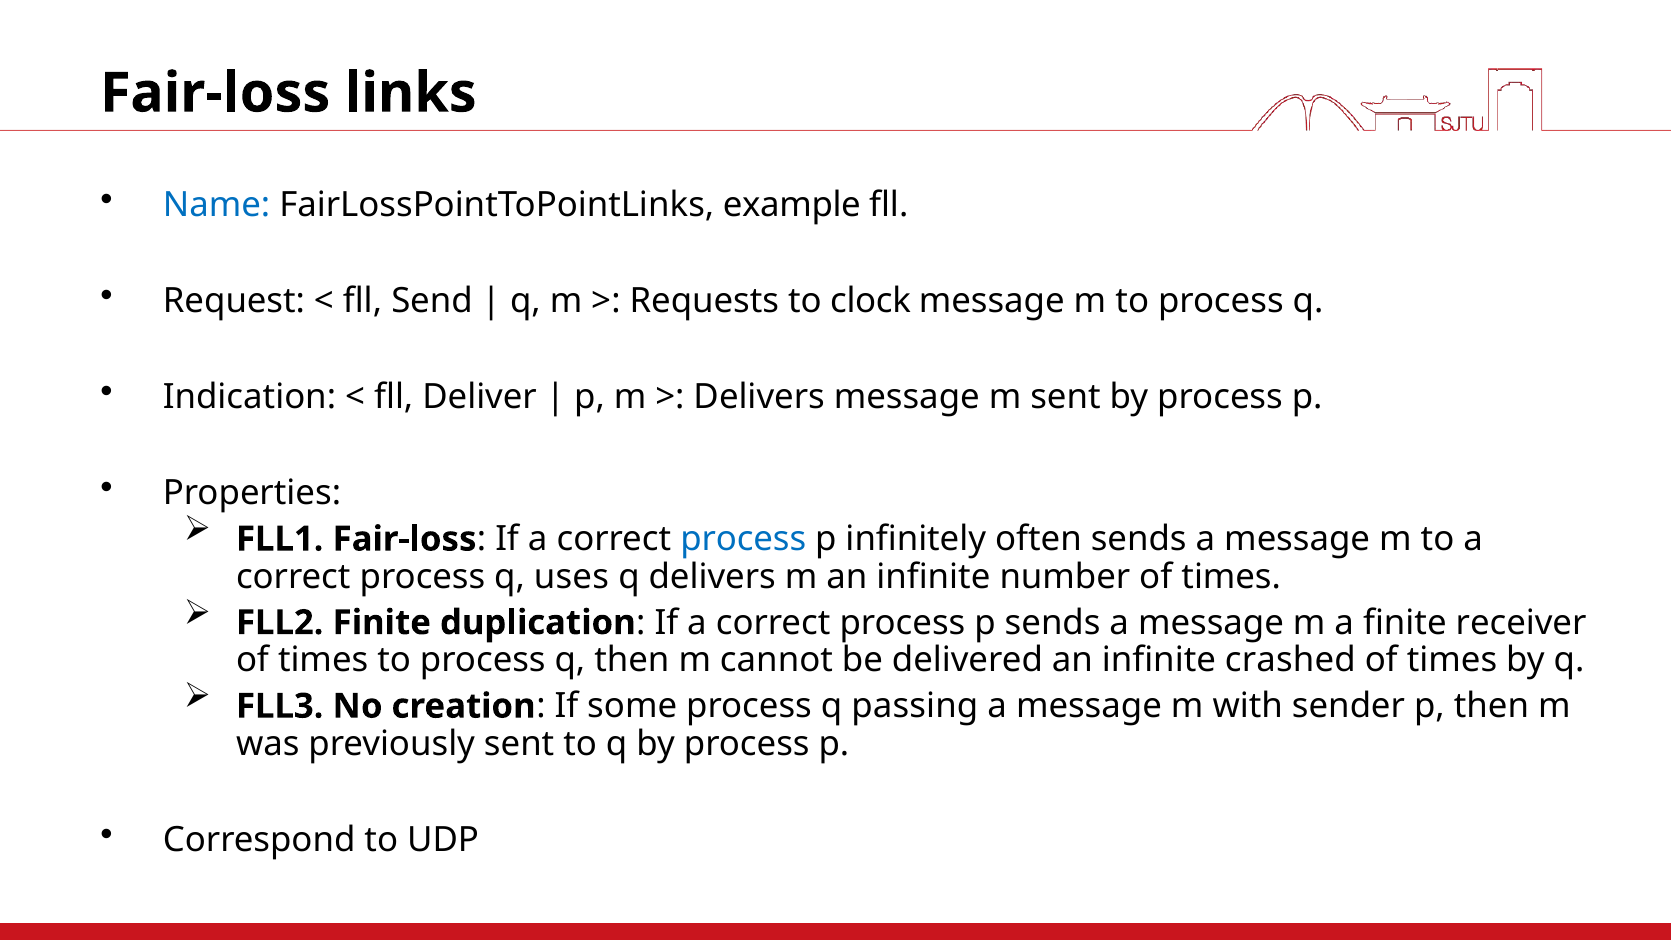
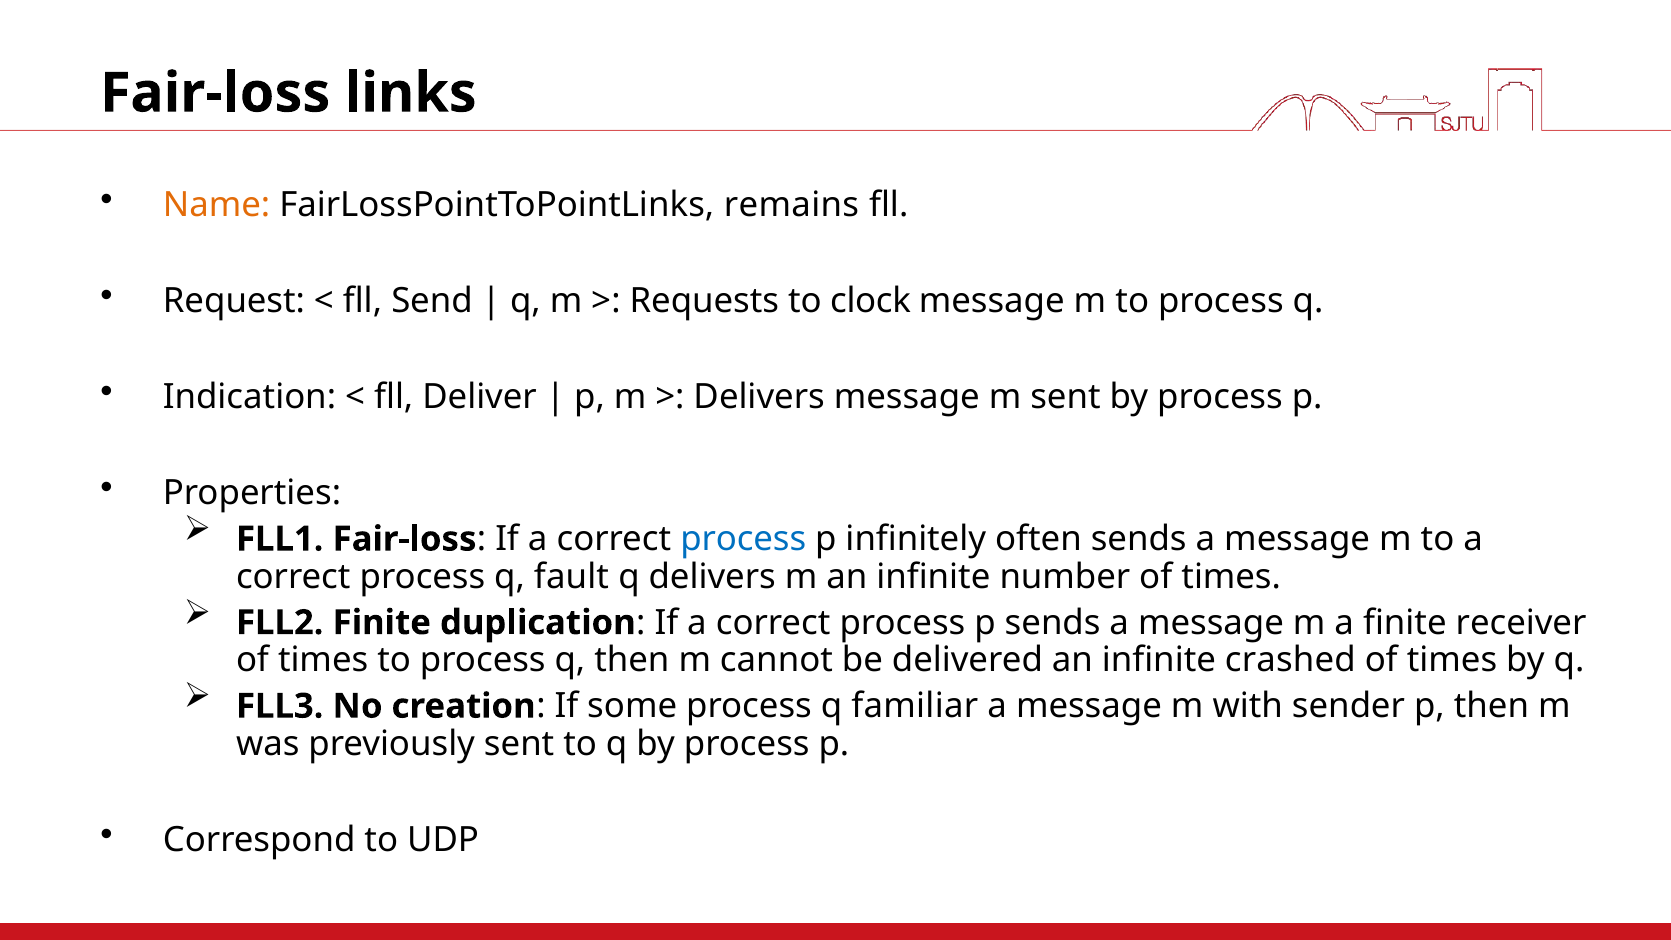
Name colour: blue -> orange (217, 205)
example: example -> remains (791, 205)
uses: uses -> fault (571, 577)
passing: passing -> familiar (915, 706)
